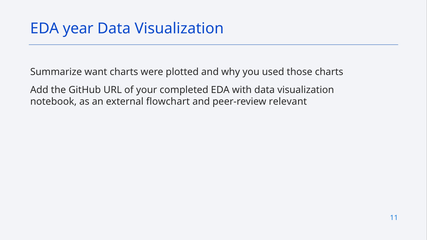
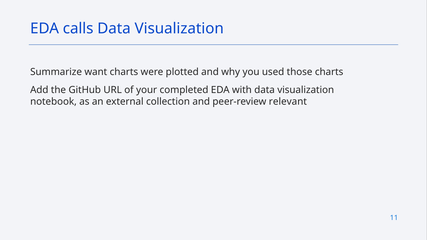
year: year -> calls (78, 29)
flowchart: flowchart -> collection (168, 102)
